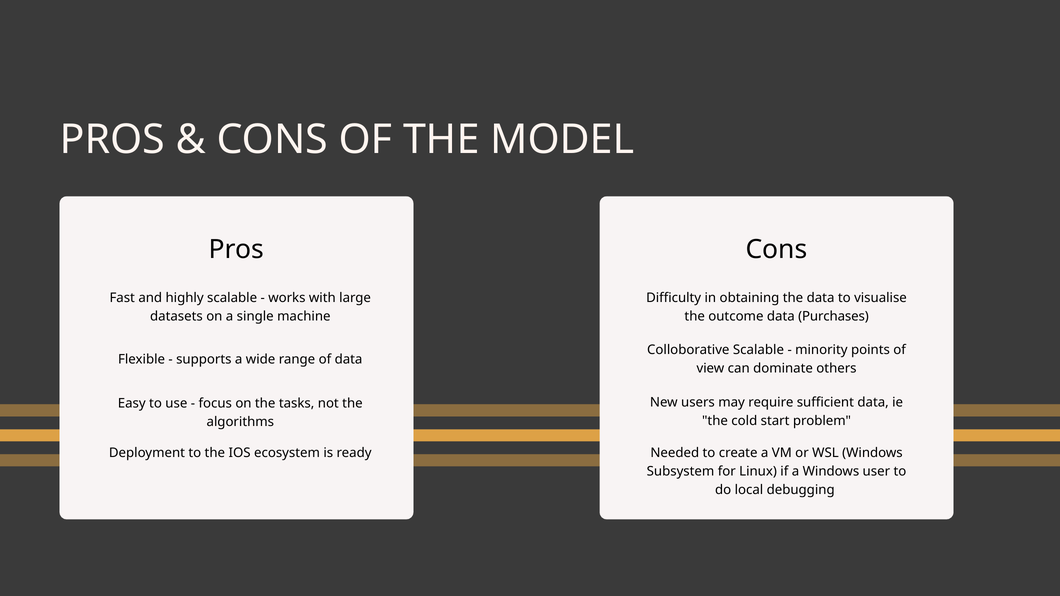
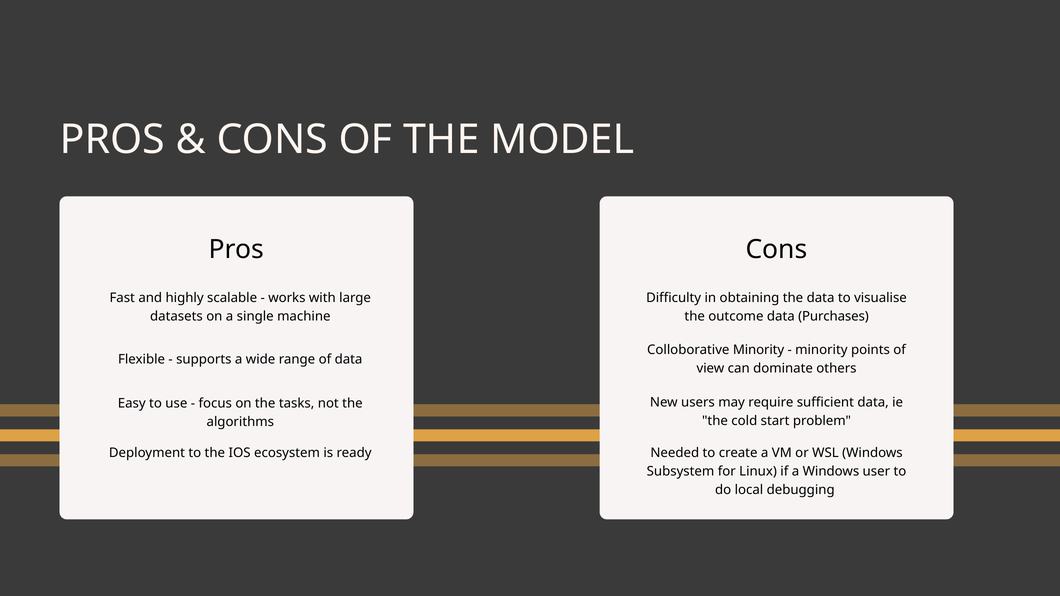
Colloborative Scalable: Scalable -> Minority (759, 350)
